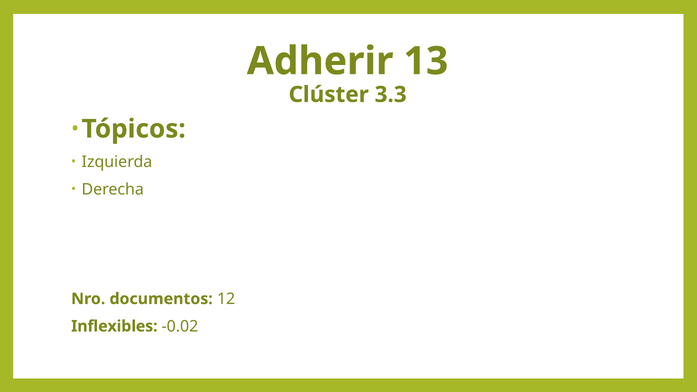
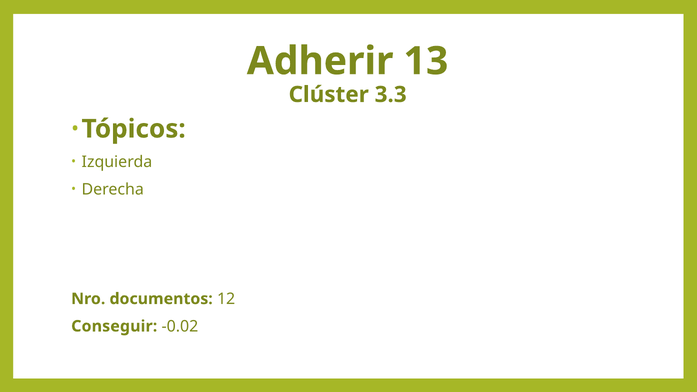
Inflexibles: Inflexibles -> Conseguir (114, 326)
